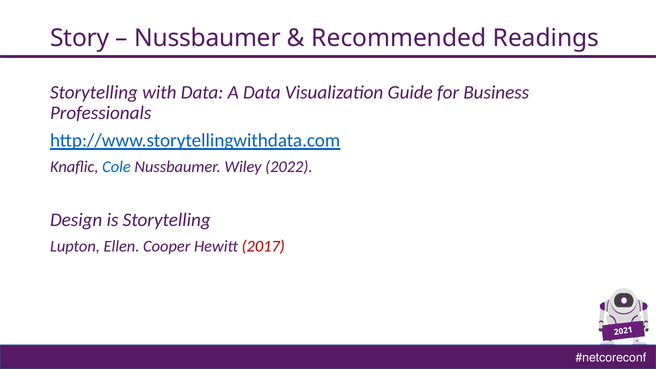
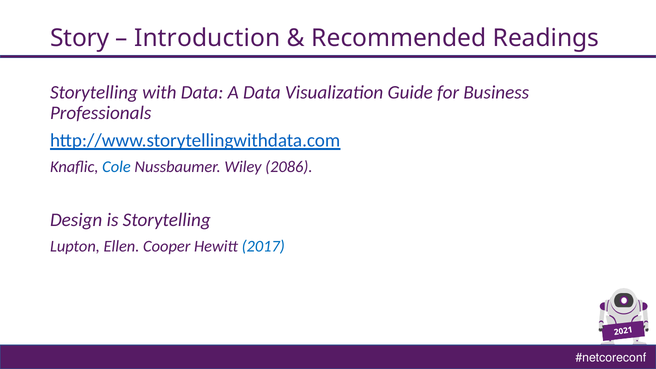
Nussbaumer: Nussbaumer -> Introduction (207, 38)
2022: 2022 -> 2086 (289, 167)
2017 colour: red -> blue (263, 246)
